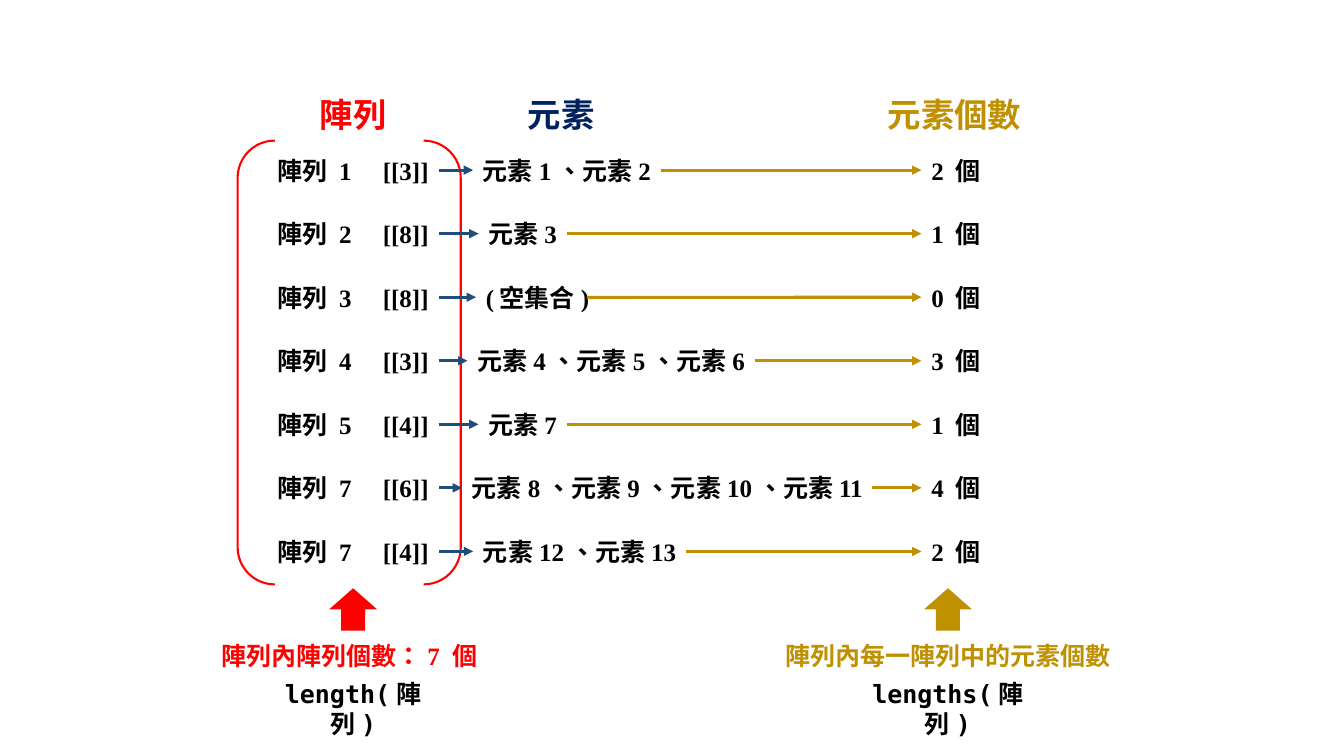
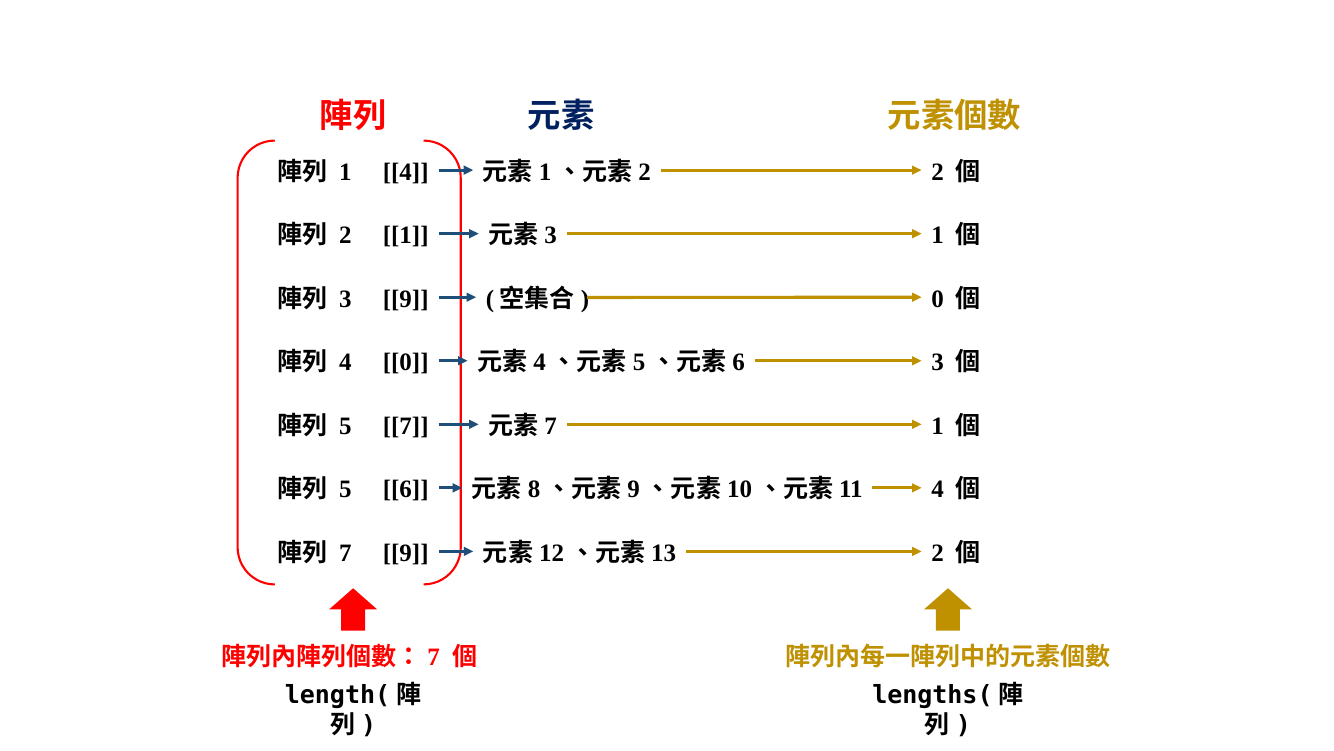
1 3: 3 -> 4 (406, 172)
2 8: 8 -> 1 (406, 235)
3 8: 8 -> 9 (406, 299)
4 3: 3 -> 0 (406, 362)
5 4: 4 -> 7 (406, 426)
7: 7 -> 5 (345, 489)
7 4: 4 -> 9 (406, 553)
